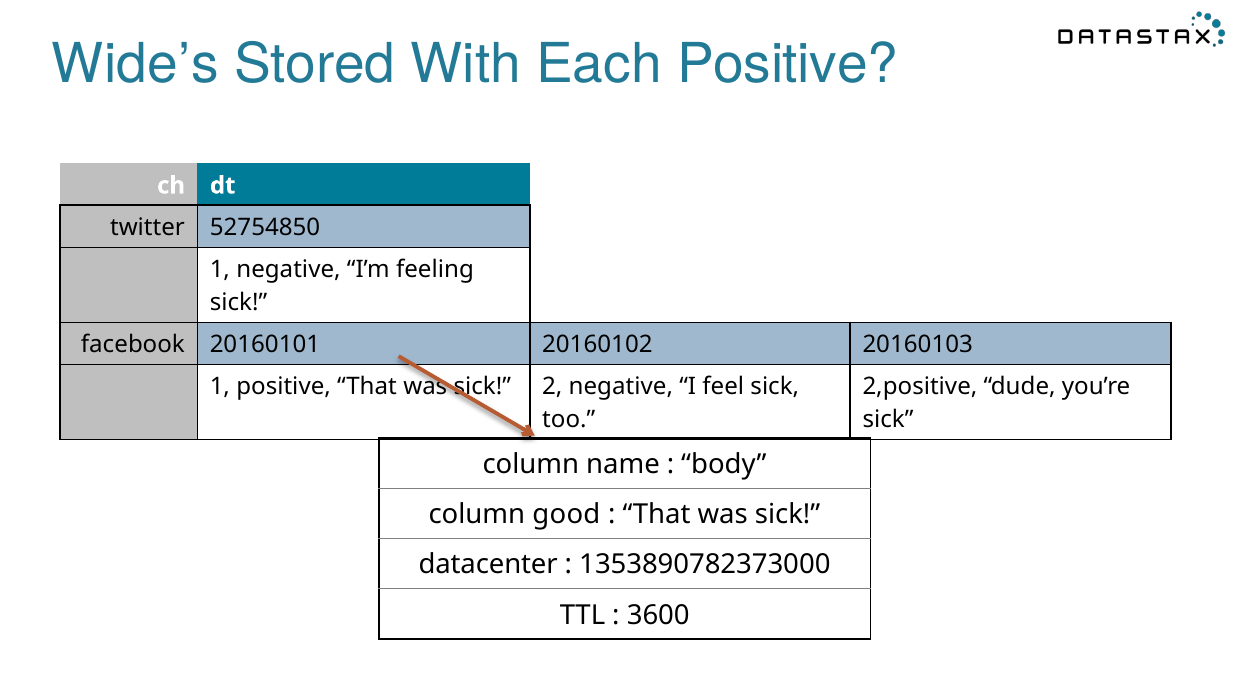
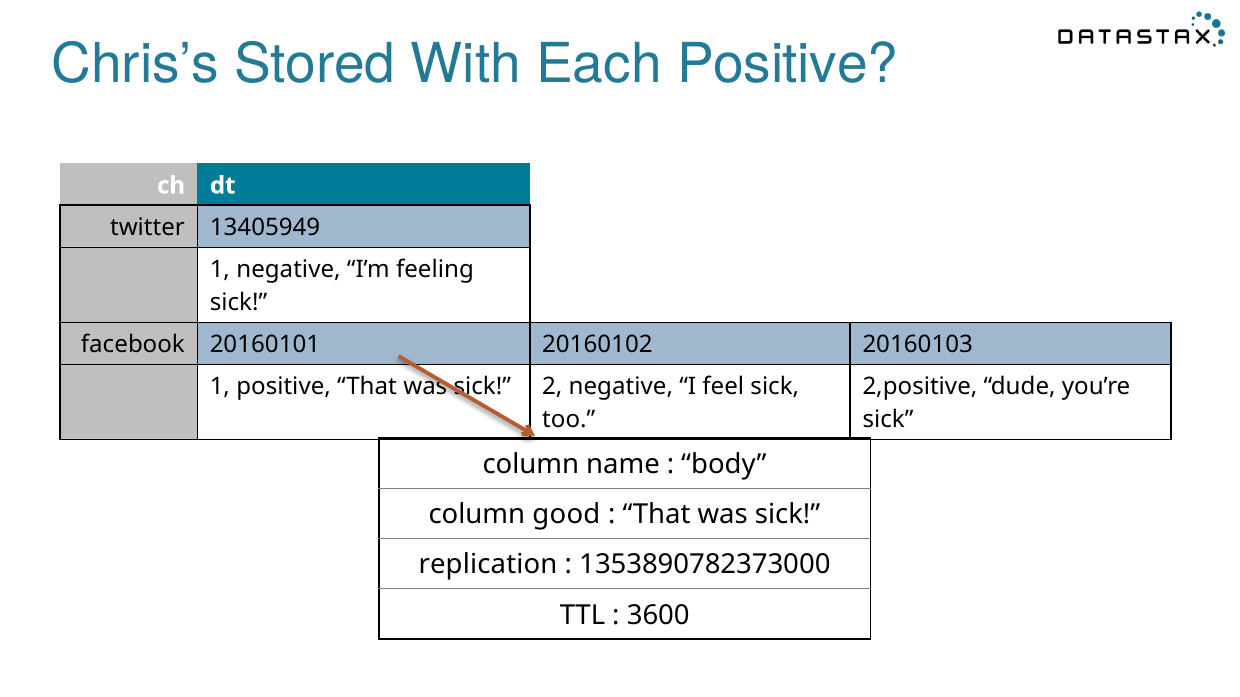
Wide’s: Wide’s -> Chris’s (135, 64)
52754850: 52754850 -> 13405949 (265, 228)
datacenter: datacenter -> replication (488, 565)
